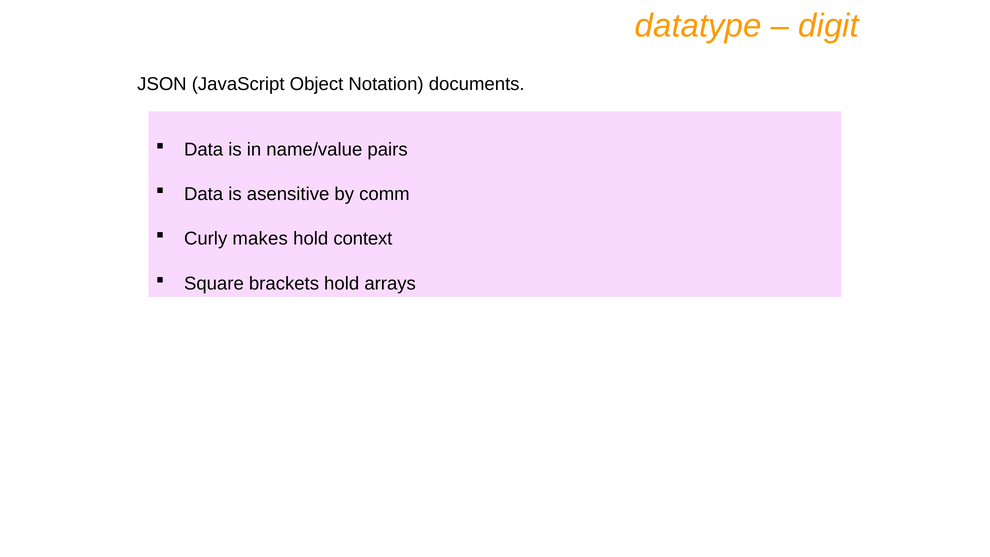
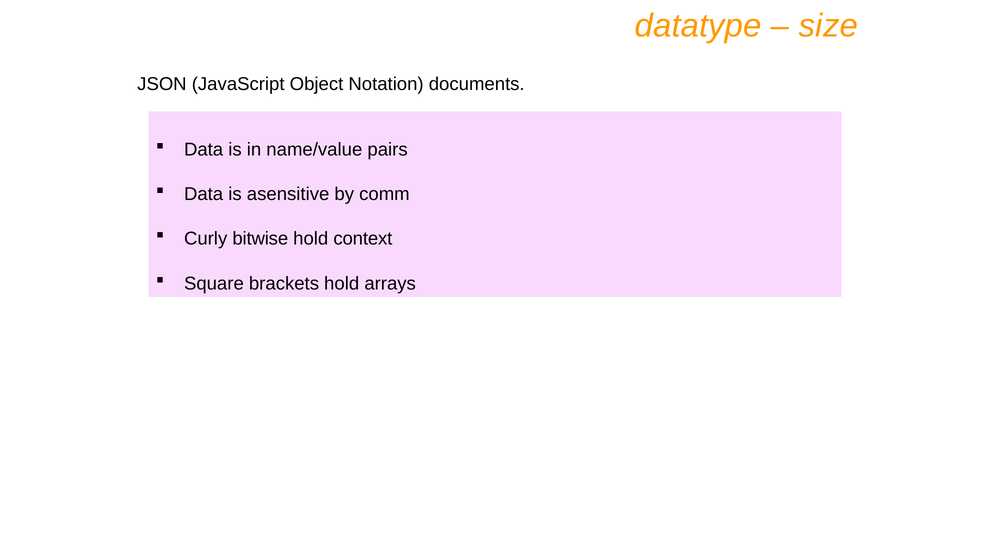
digit: digit -> size (828, 26)
makes: makes -> bitwise (260, 239)
